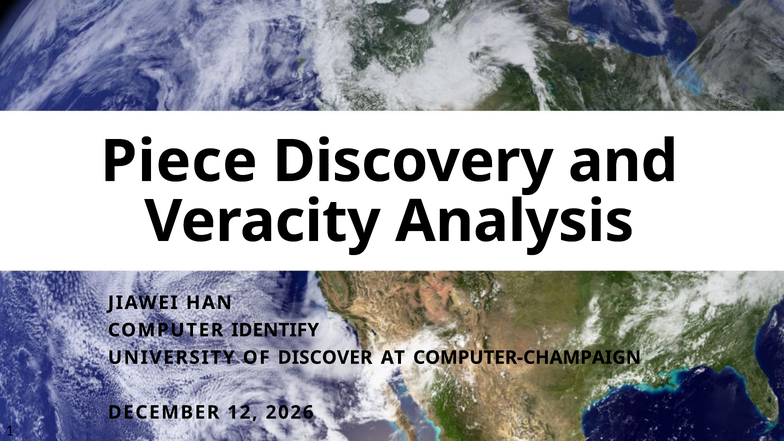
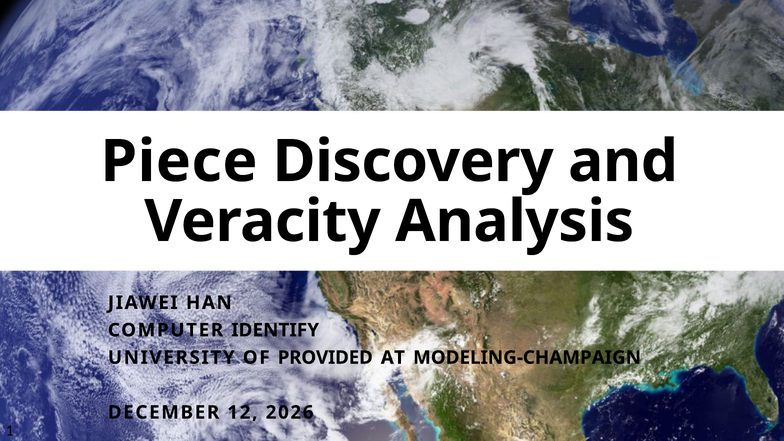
DISCOVER: DISCOVER -> PROVIDED (325, 358)
COMPUTER-CHAMPAIGN: COMPUTER-CHAMPAIGN -> MODELING-CHAMPAIGN (527, 358)
